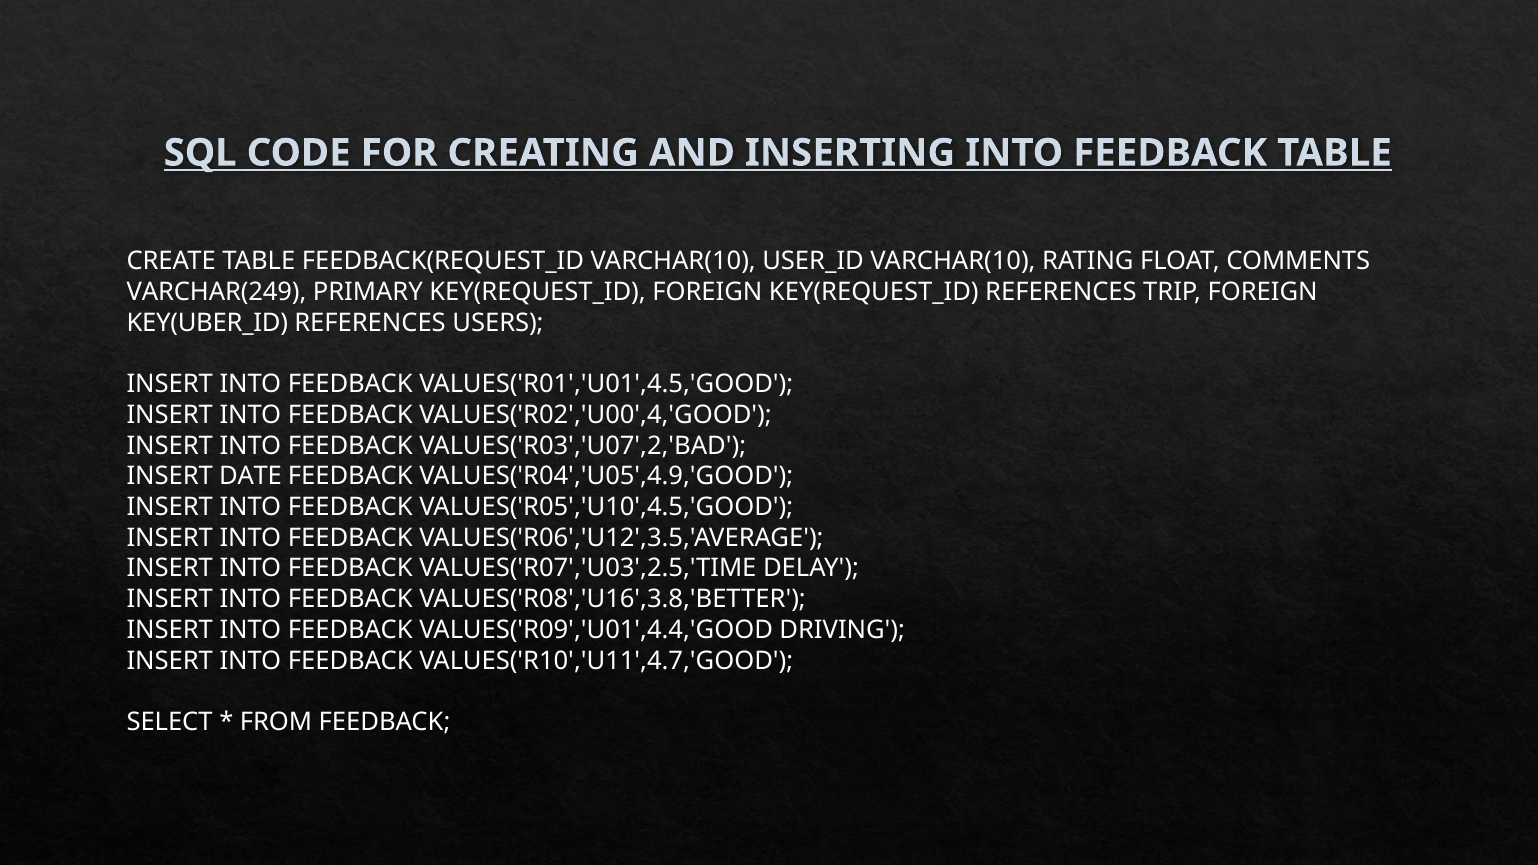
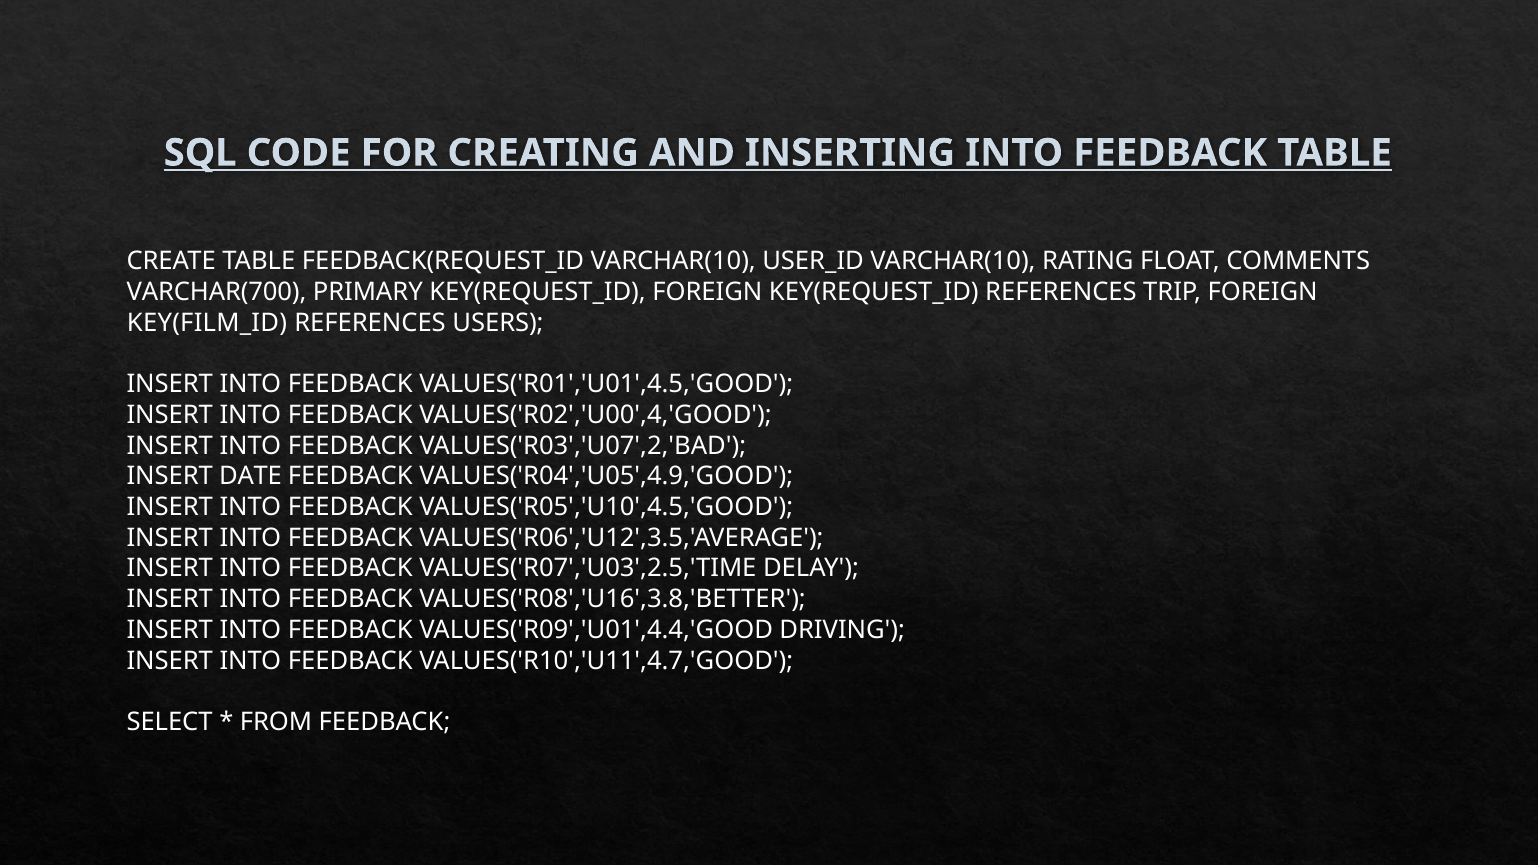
VARCHAR(249: VARCHAR(249 -> VARCHAR(700 (216, 292)
KEY(UBER_ID: KEY(UBER_ID -> KEY(FILM_ID (207, 323)
